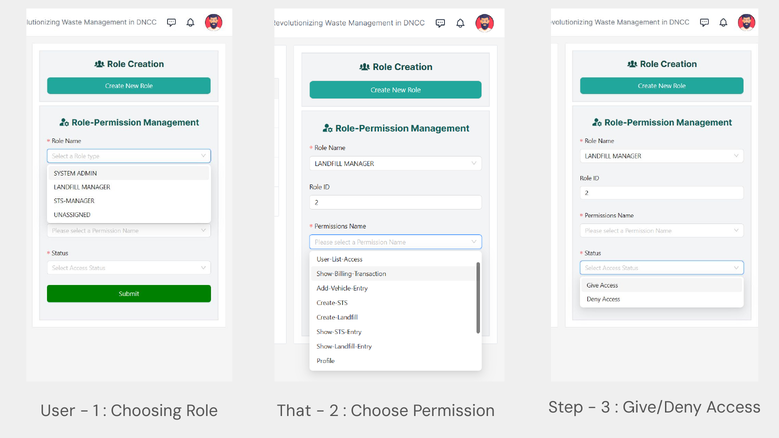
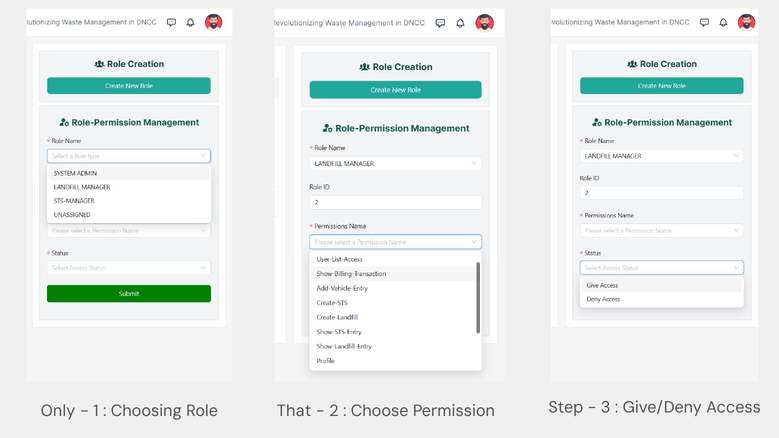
User: User -> Only (58, 411)
